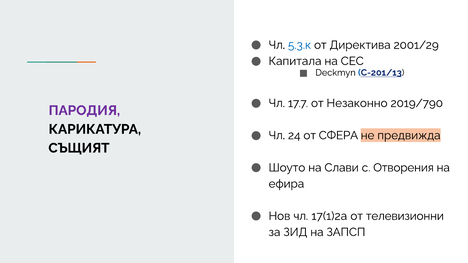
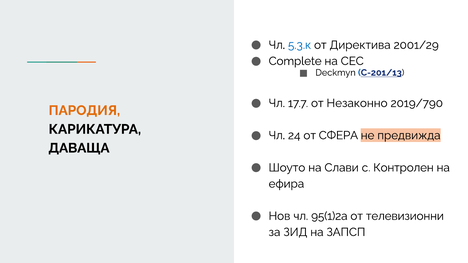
Капитала: Капитала -> Complete (295, 61)
ПАРОДИЯ colour: purple -> orange (84, 111)
СЪЩИЯТ: СЪЩИЯТ -> ДАВАЩА (79, 148)
Отворения: Отворения -> Контролен (403, 168)
17(1)2a: 17(1)2a -> 95(1)2a (329, 216)
